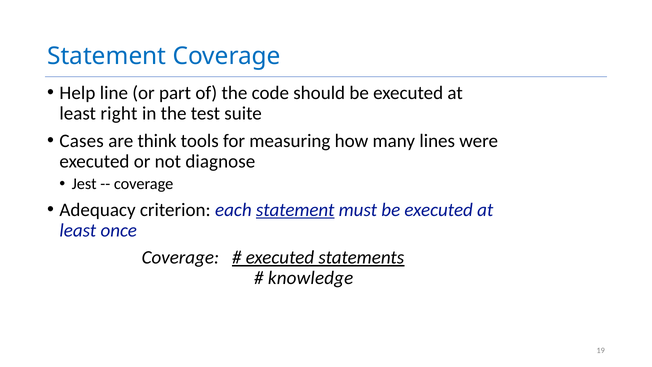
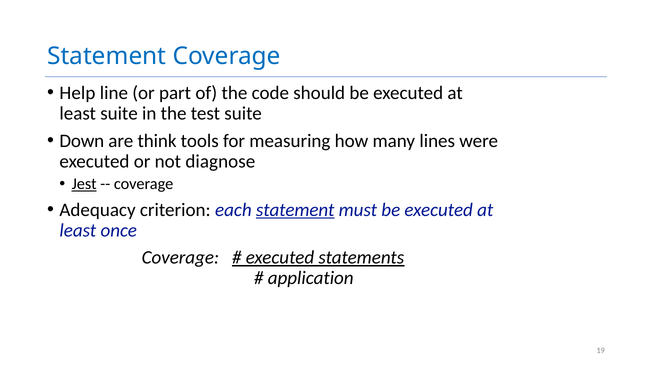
least right: right -> suite (119, 113)
Cases: Cases -> Down (82, 141)
Jest underline: none -> present (84, 184)
knowledge: knowledge -> application (311, 278)
